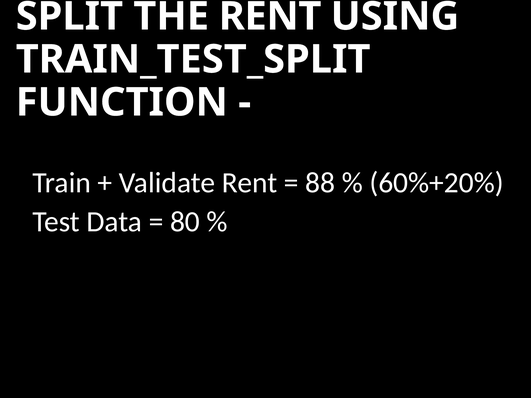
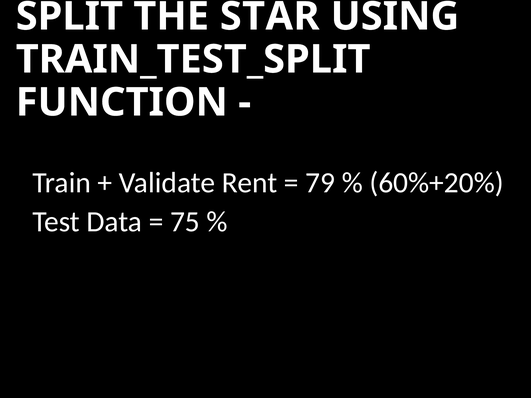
THE RENT: RENT -> STAR (270, 16)
88: 88 -> 79 (320, 183)
80: 80 -> 75 (185, 222)
